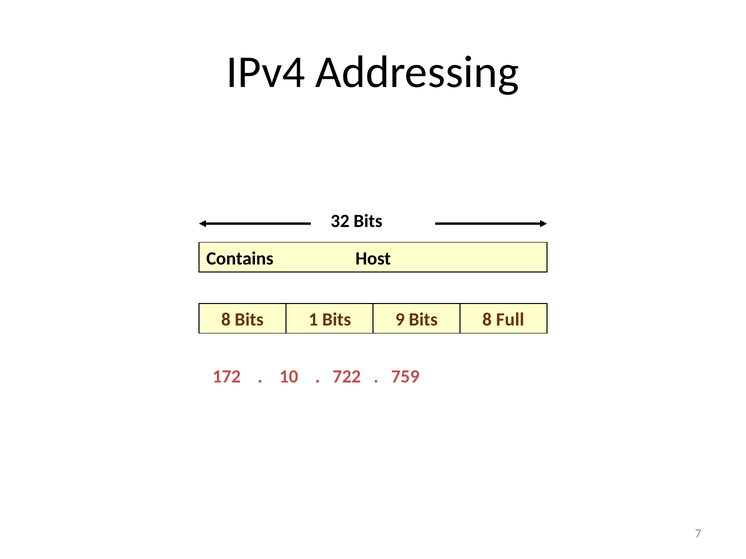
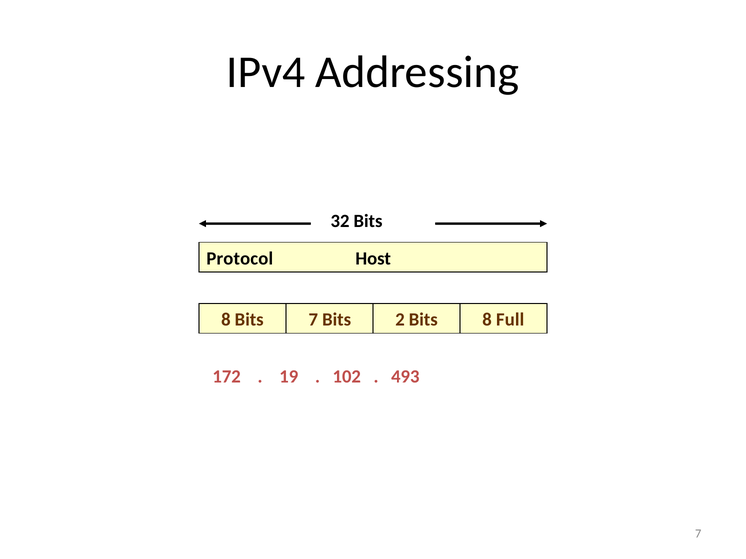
Contains: Contains -> Protocol (240, 259)
Bits 1: 1 -> 7 (313, 320)
9: 9 -> 2 (400, 320)
10: 10 -> 19 (289, 377)
722: 722 -> 102 (347, 377)
759: 759 -> 493 (405, 377)
